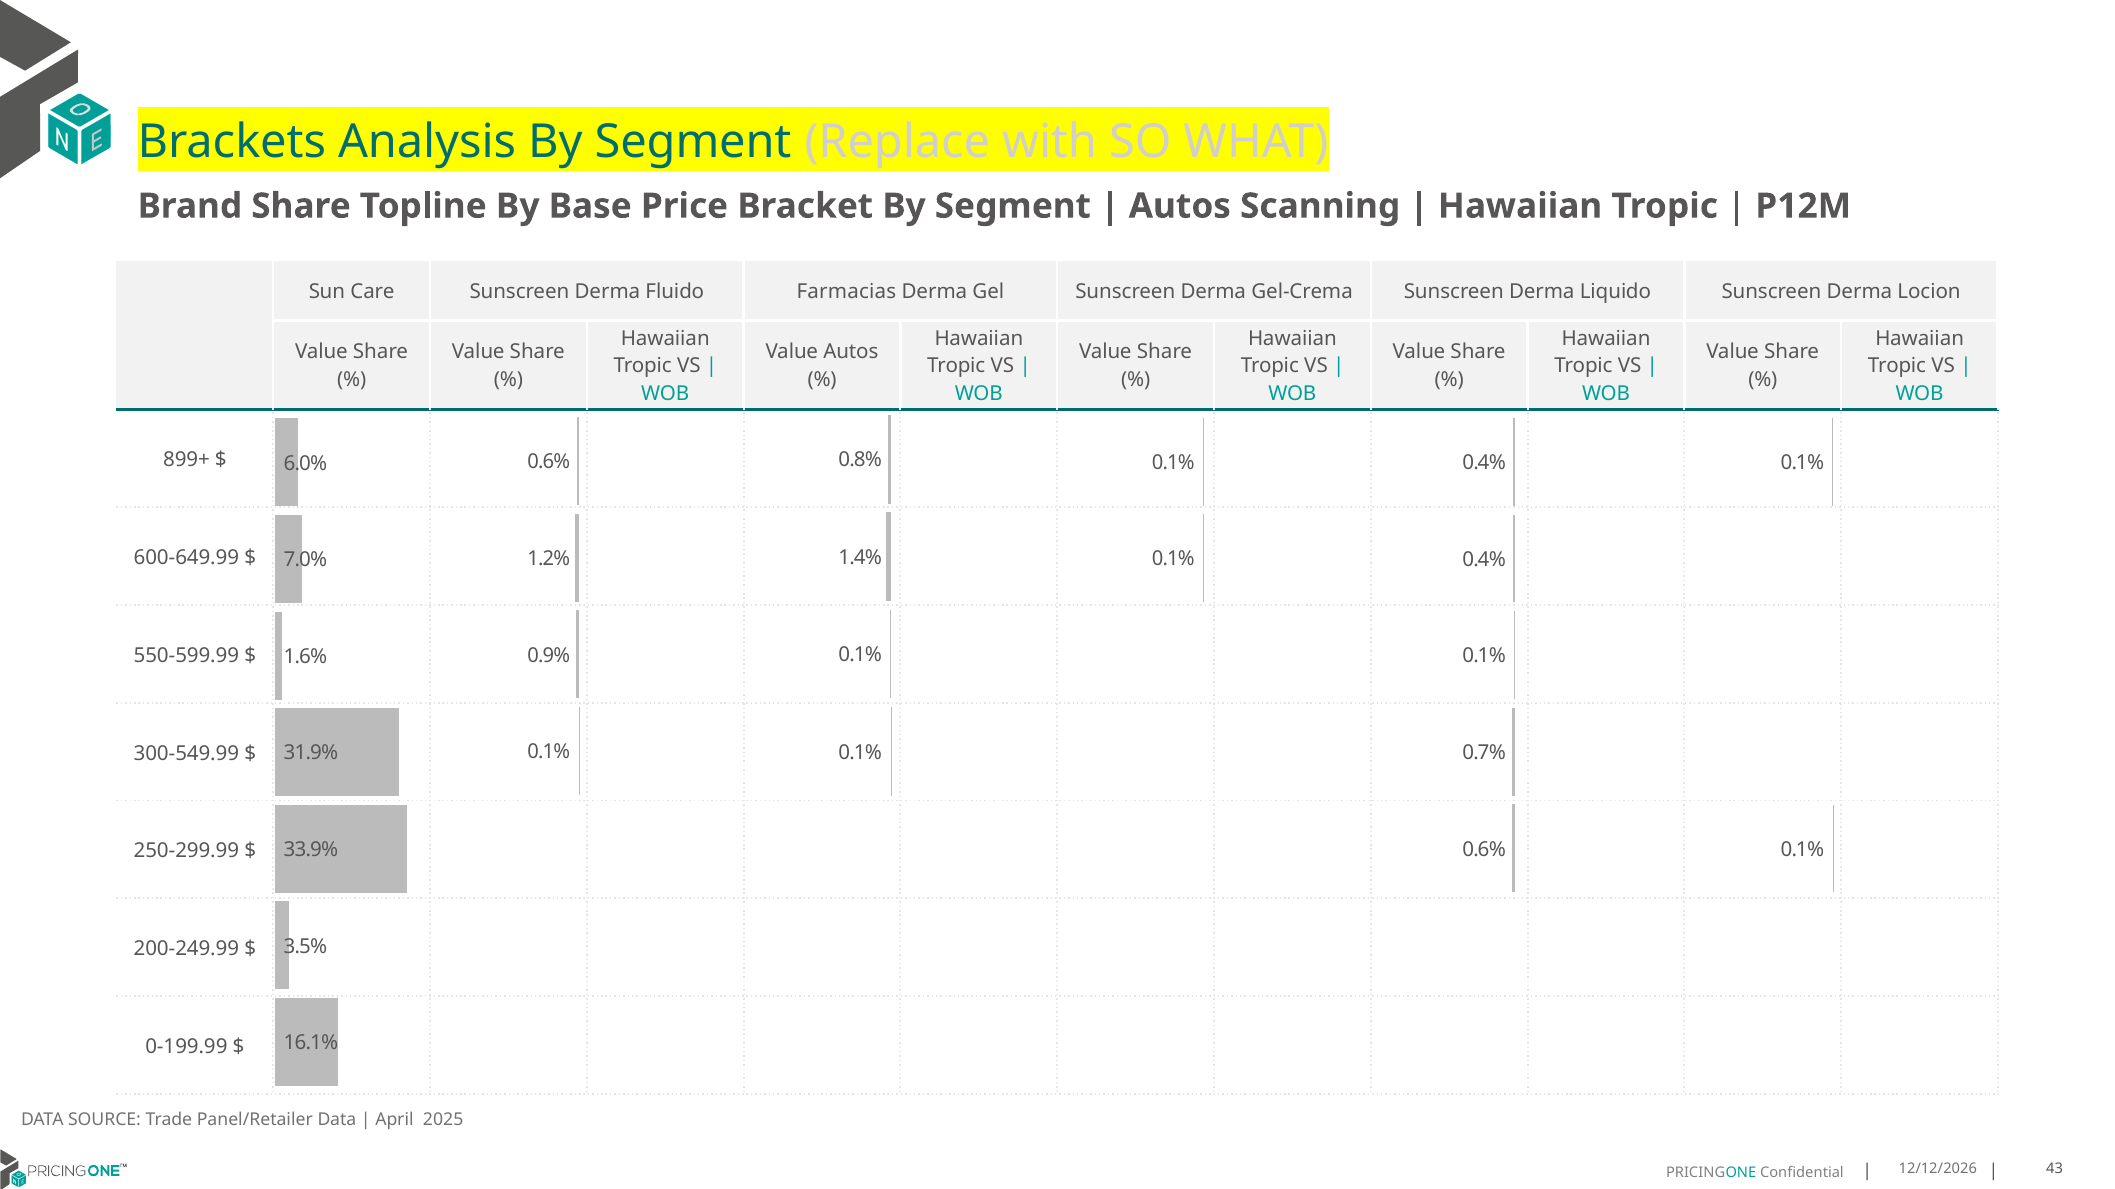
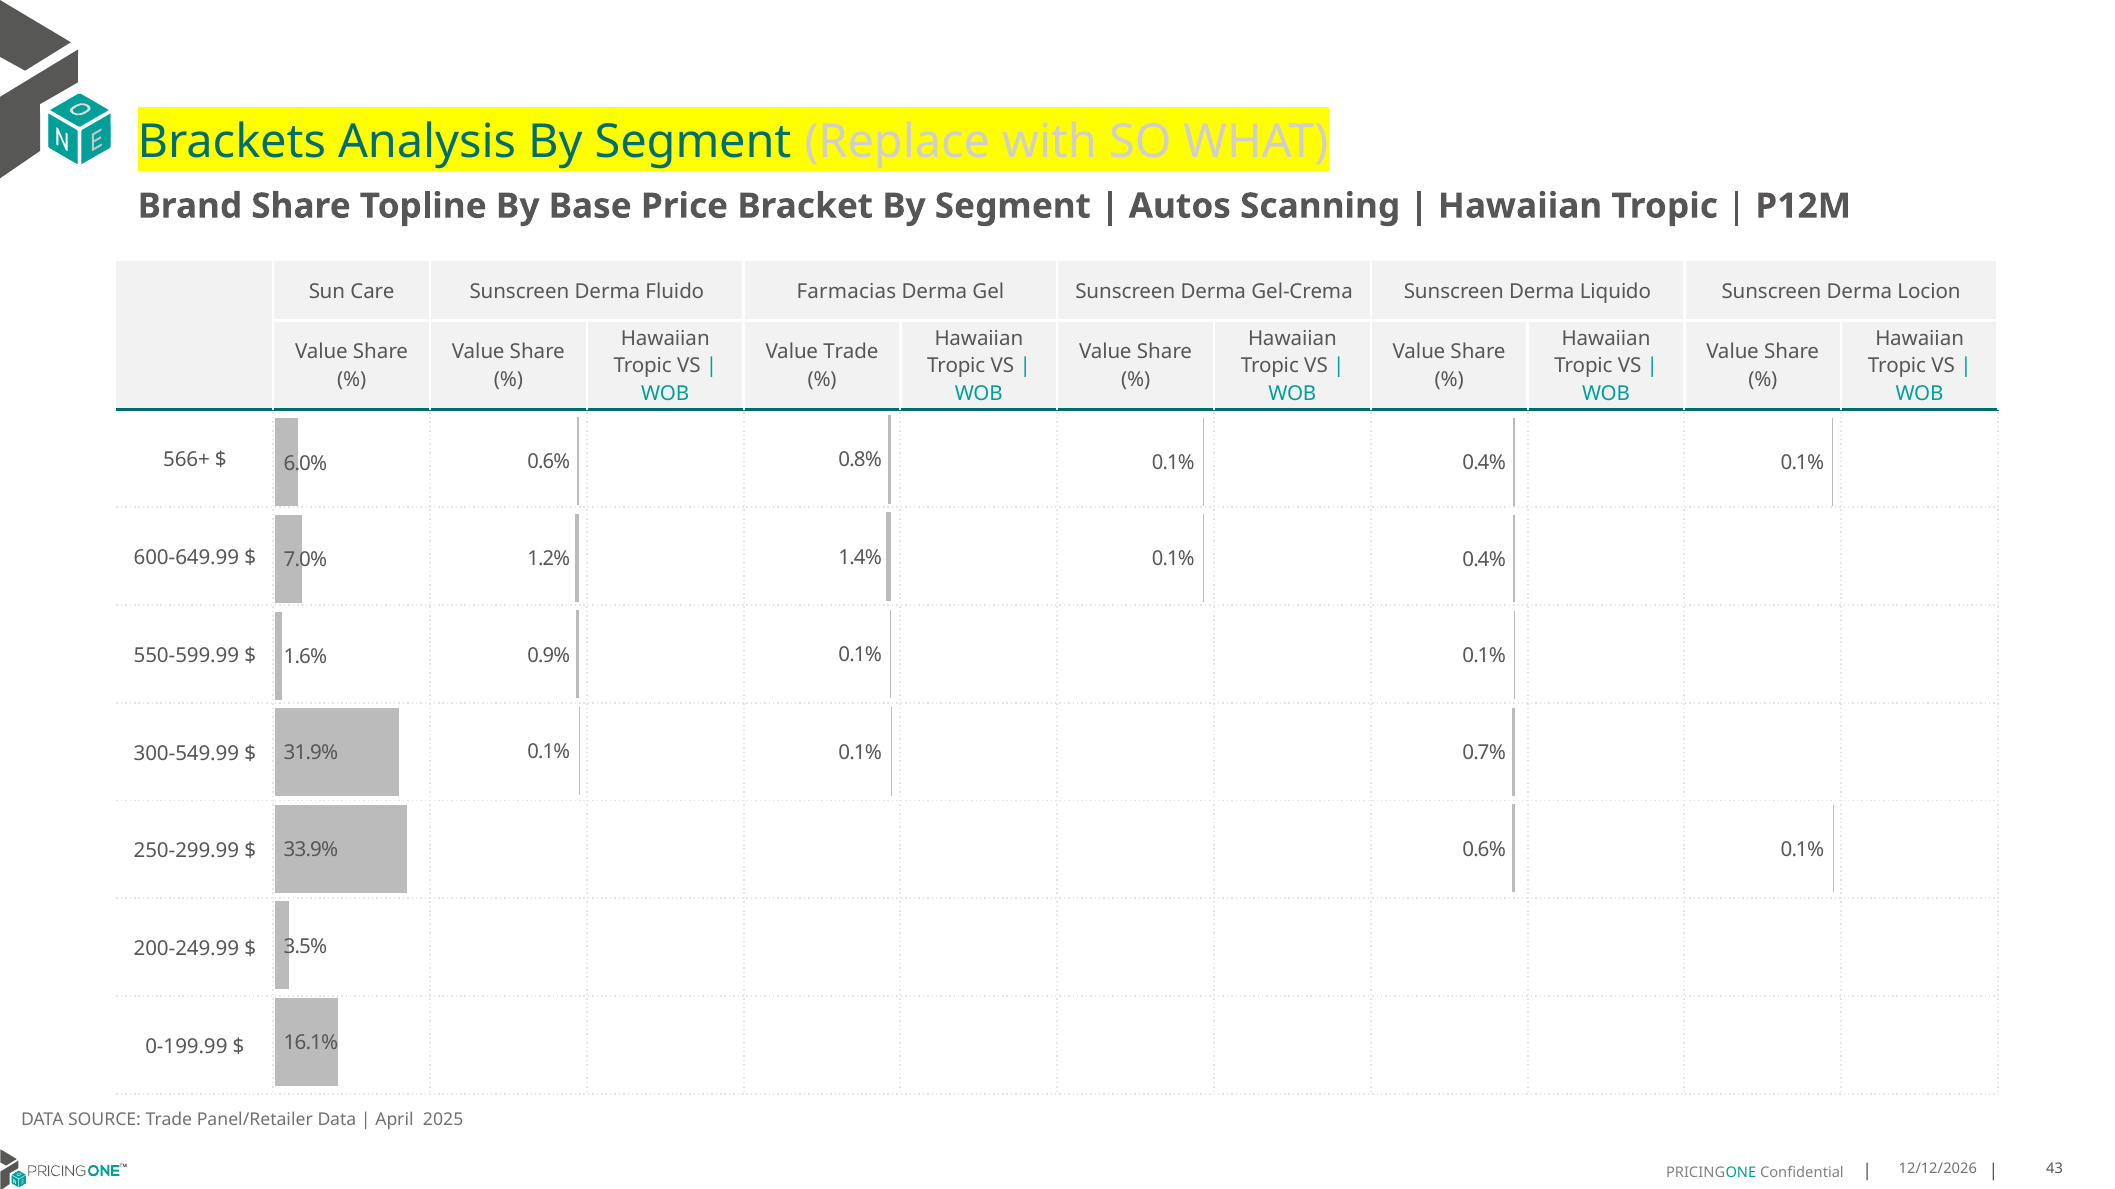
Value Autos: Autos -> Trade (851, 352)
899+: 899+ -> 566+ (187, 460)
